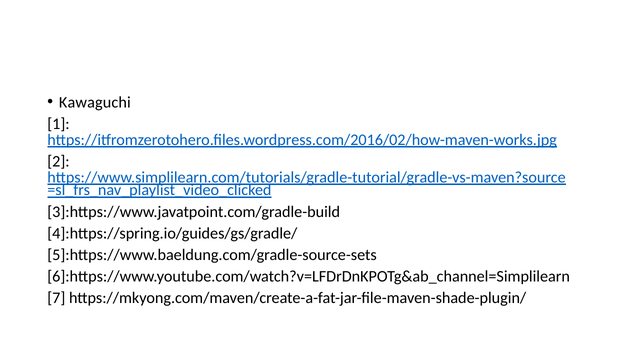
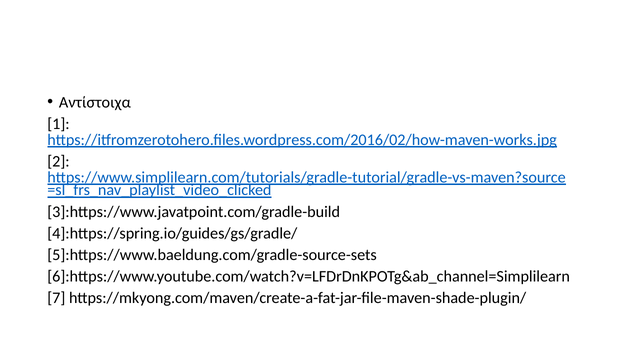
Kawaguchi: Kawaguchi -> Αντίστοιχα (95, 103)
